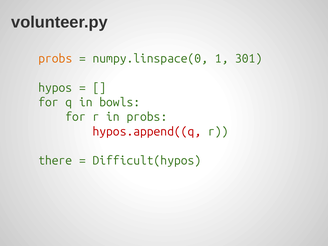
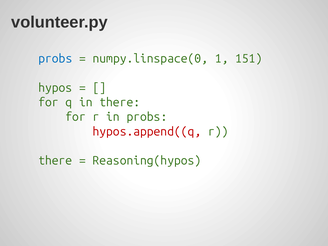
probs colour: orange -> blue (55, 59)
301: 301 -> 151 (249, 59)
in bowls: bowls -> there (120, 102)
Difficult(hypos: Difficult(hypos -> Reasoning(hypos (147, 161)
